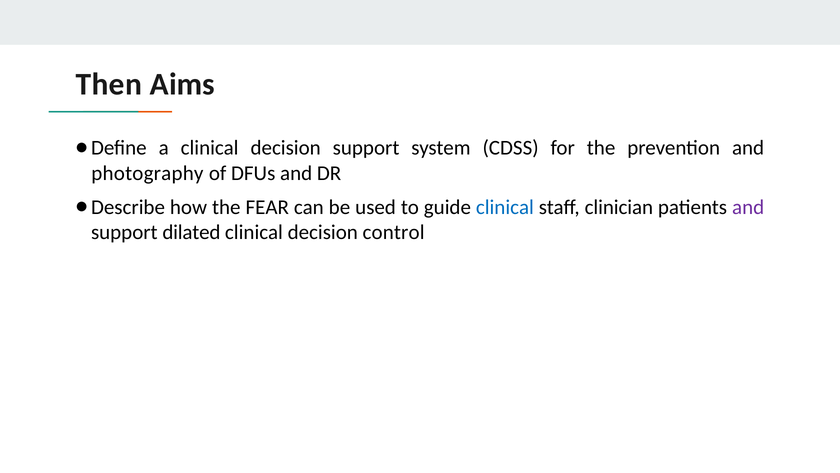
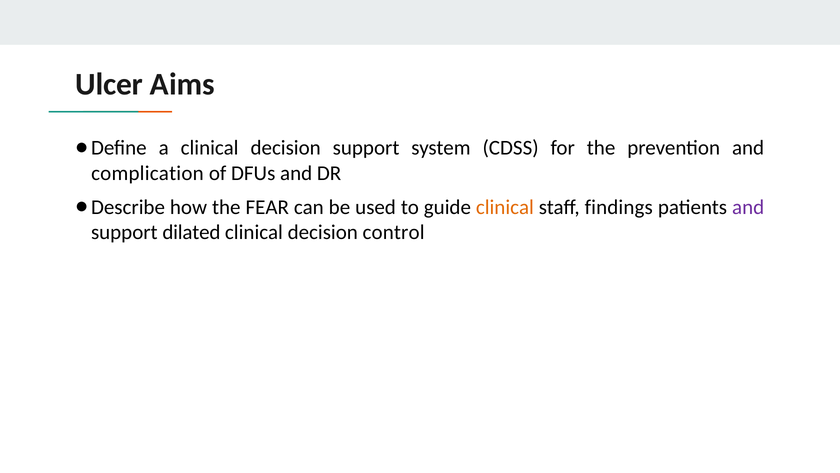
Then: Then -> Ulcer (109, 84)
photography: photography -> complication (147, 173)
clinical colour: blue -> orange (505, 207)
clinician: clinician -> findings (619, 207)
